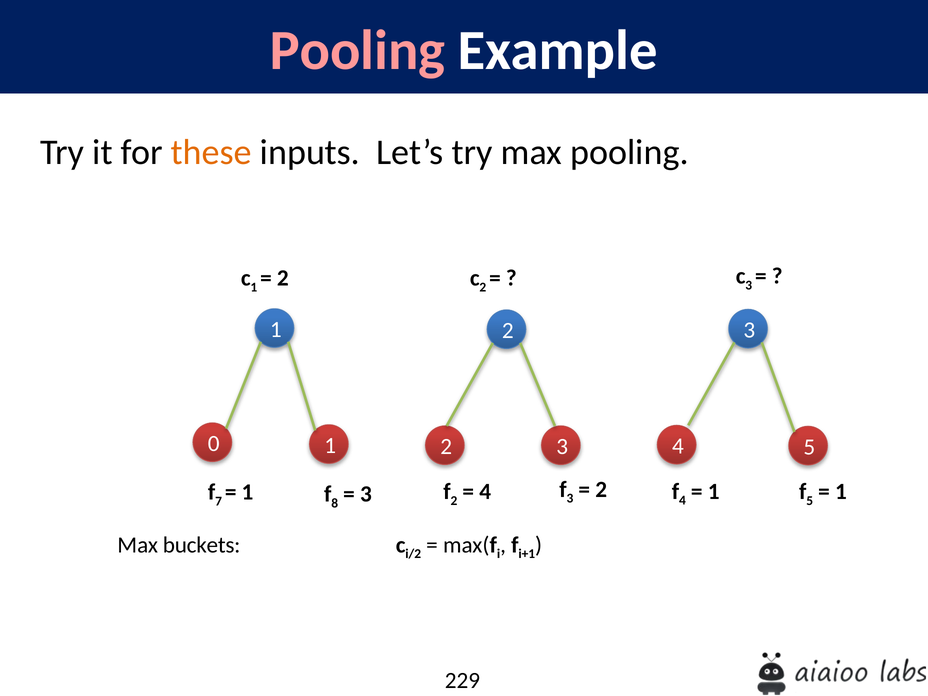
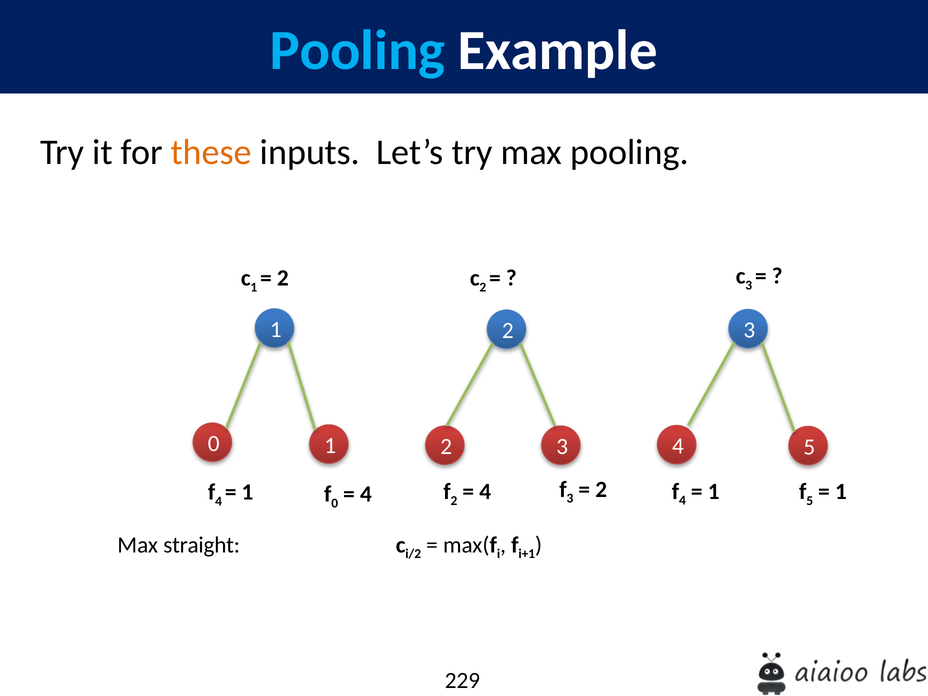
Pooling colour: pink -> light blue (357, 51)
7: 7 -> 4 (219, 501)
8: 8 -> 0 (335, 503)
3: 3 -> 4 (366, 494)
buckets: buckets -> straight (202, 545)
